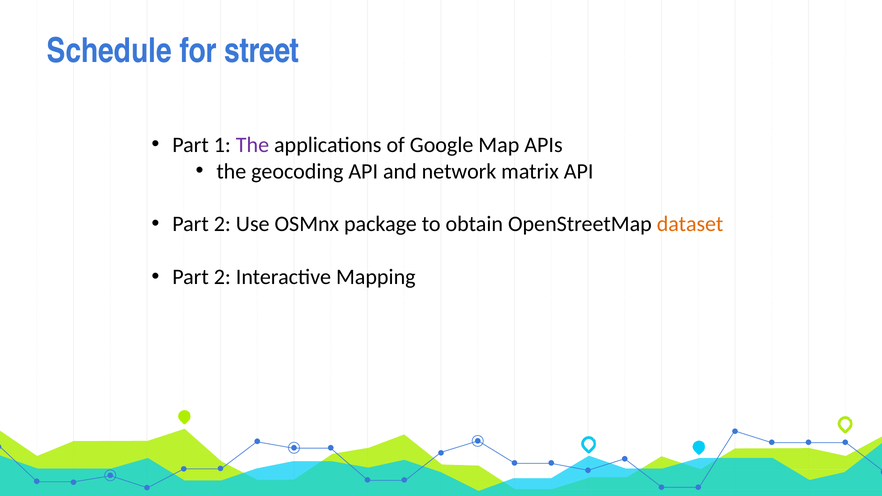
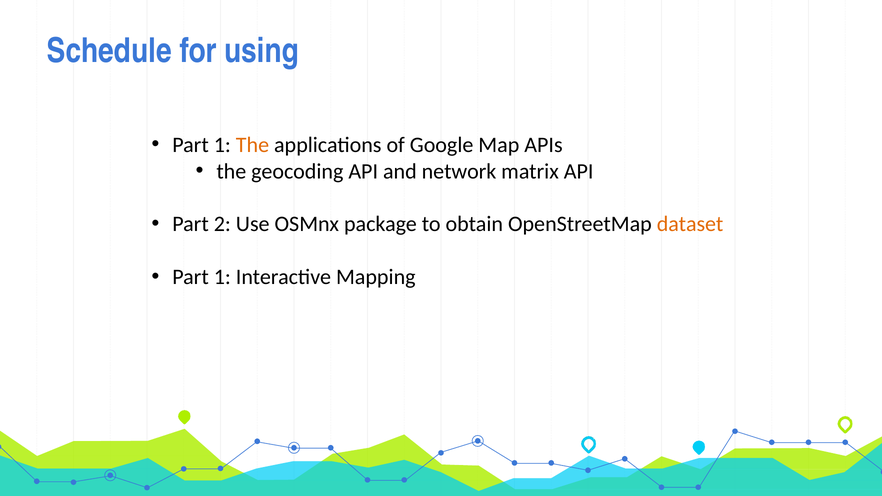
street: street -> using (262, 51)
The colour: purple -> orange (252, 145)
2: 2 -> 1 (222, 277)
